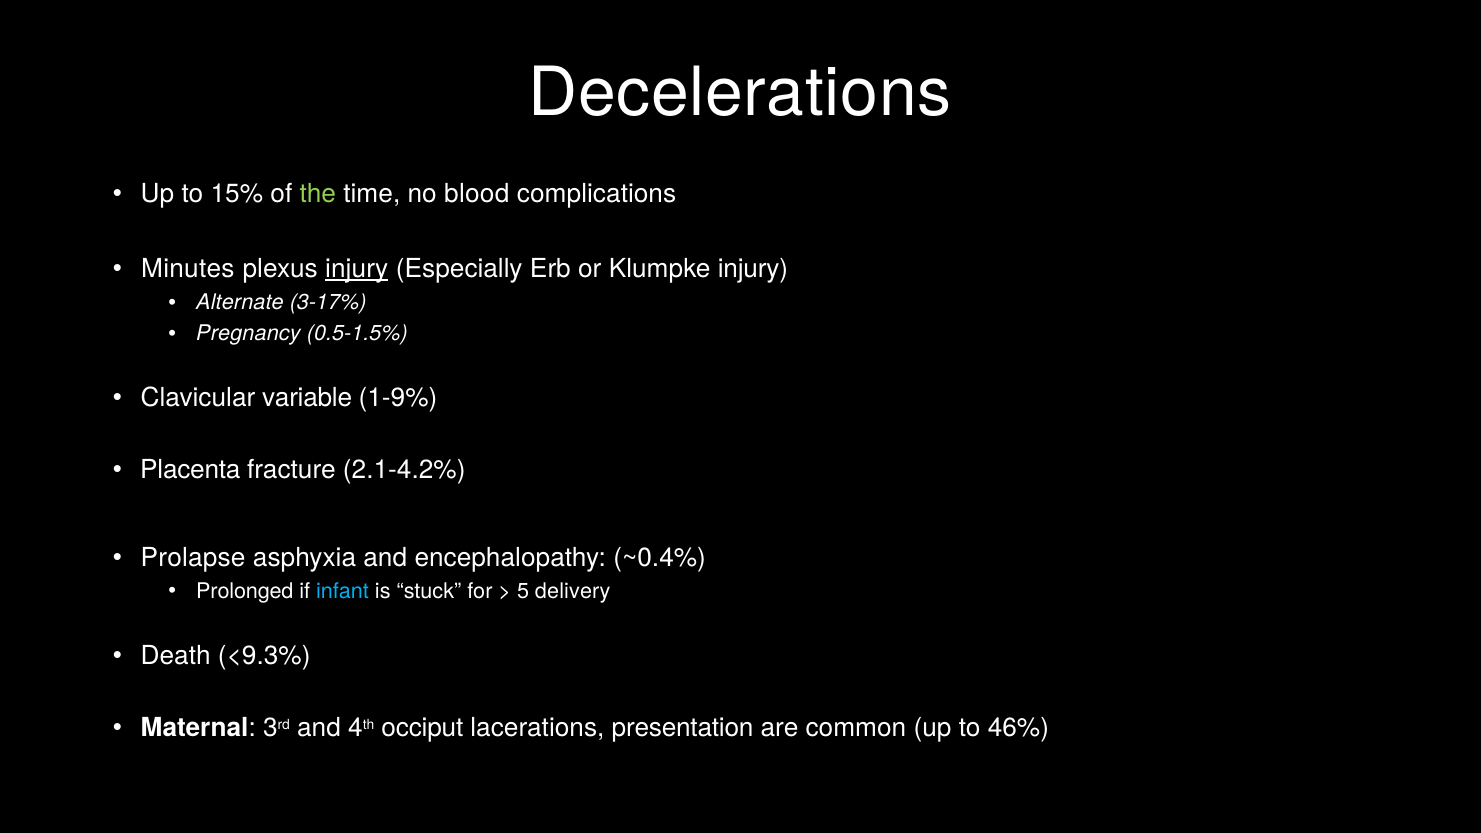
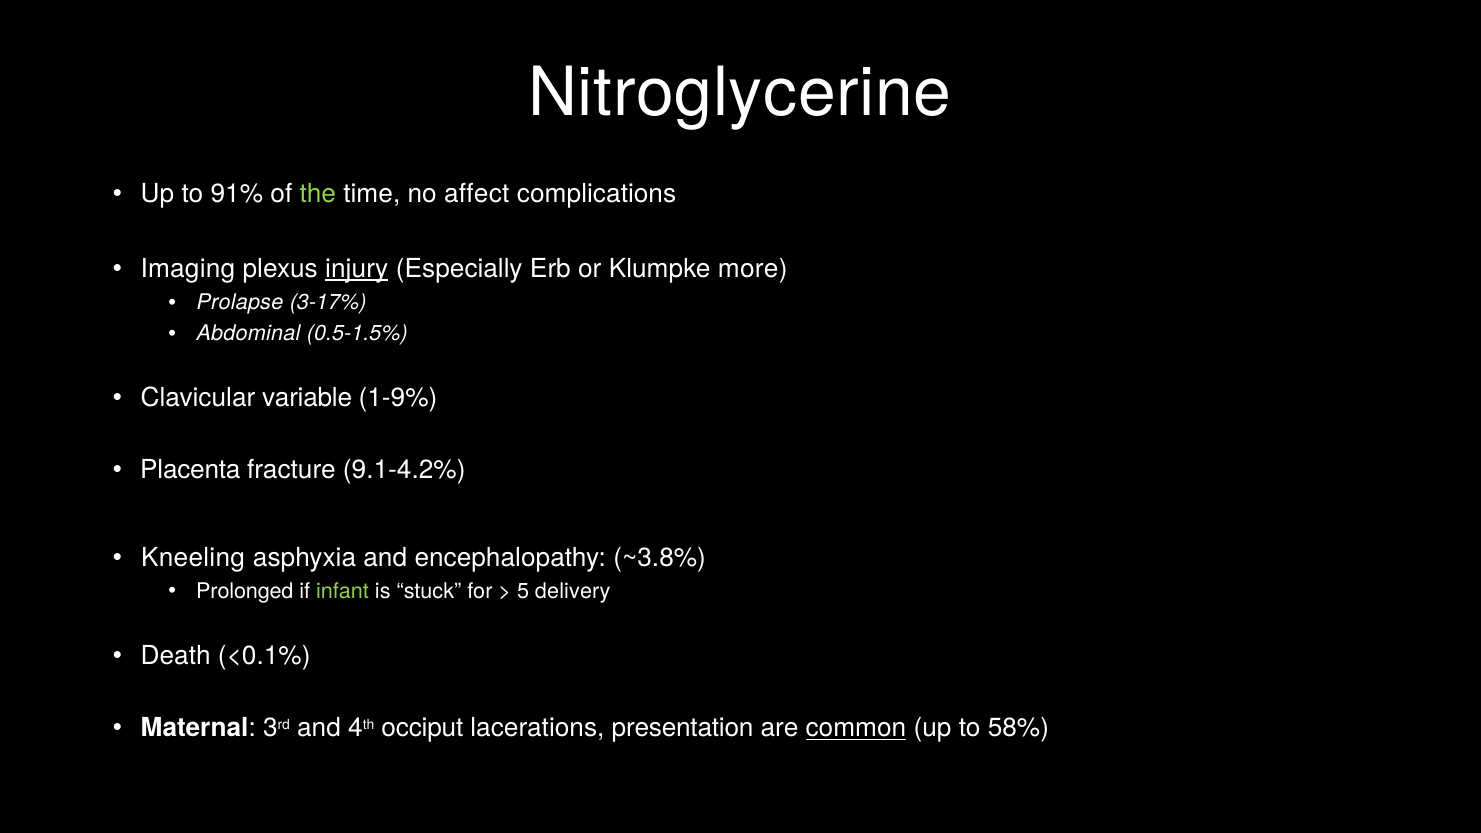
Decelerations: Decelerations -> Nitroglycerine (740, 93)
15%: 15% -> 91% (237, 194)
blood: blood -> affect (477, 194)
Minutes: Minutes -> Imaging (188, 269)
Klumpke injury: injury -> more (753, 269)
Alternate: Alternate -> Prolapse (240, 303)
Pregnancy: Pregnancy -> Abdominal (248, 334)
2.1-4.2%: 2.1-4.2% -> 9.1-4.2% (404, 470)
Prolapse: Prolapse -> Kneeling (193, 558)
~0.4%: ~0.4% -> ~3.8% (660, 558)
infant colour: light blue -> light green (343, 591)
<9.3%: <9.3% -> <0.1% (264, 656)
common underline: none -> present (856, 728)
46%: 46% -> 58% (1018, 728)
